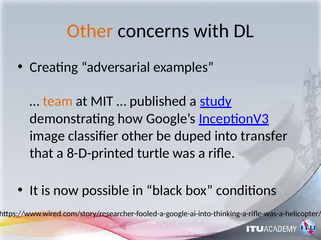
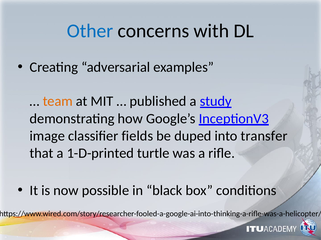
Other colour: orange -> blue (90, 31)
classifier other: other -> fields (137, 136)
8-D-printed: 8-D-printed -> 1-D-printed (100, 154)
